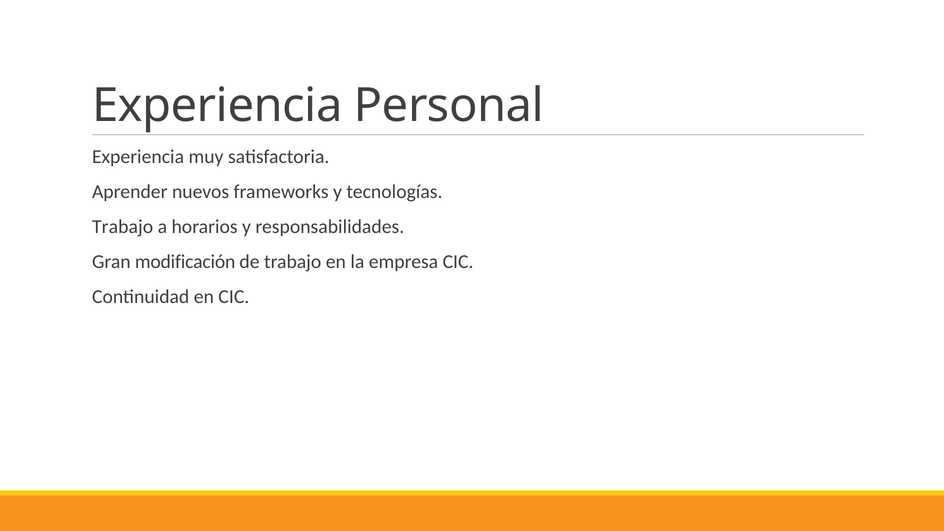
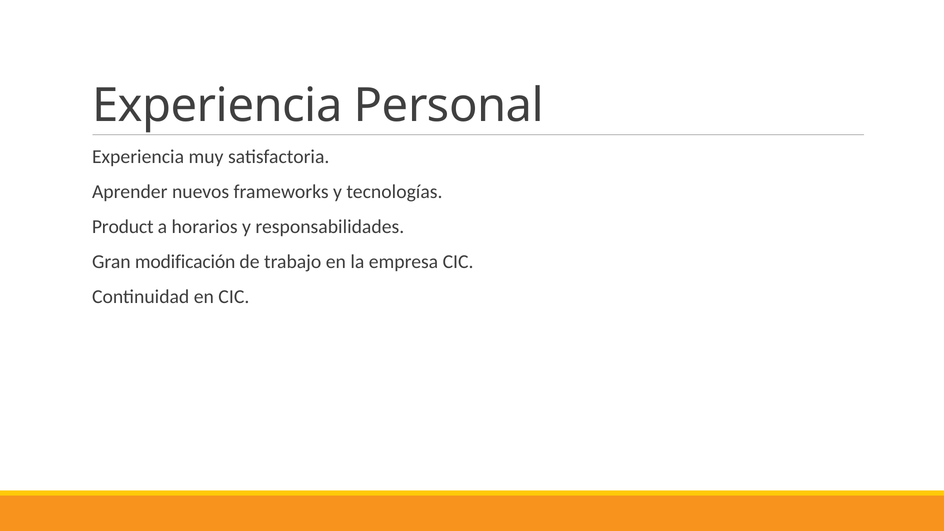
Trabajo: Trabajo -> Product (123, 227)
